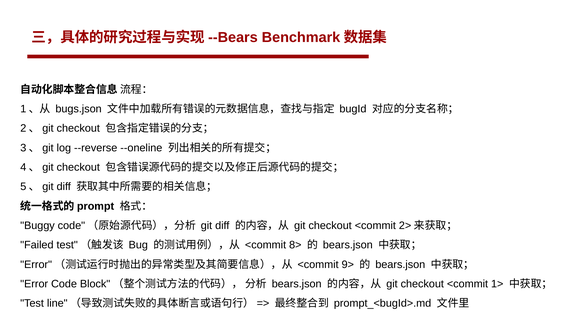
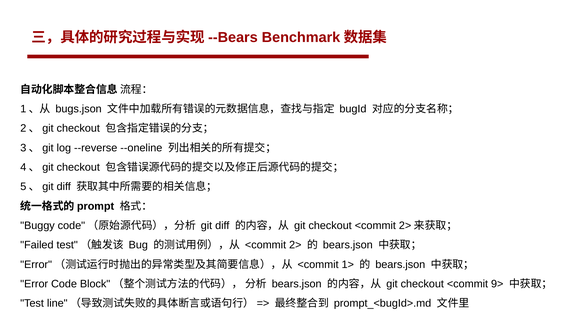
8>: 8> -> 2> (295, 245)
9>: 9> -> 1> (348, 265)
1>: 1> -> 9> (497, 284)
